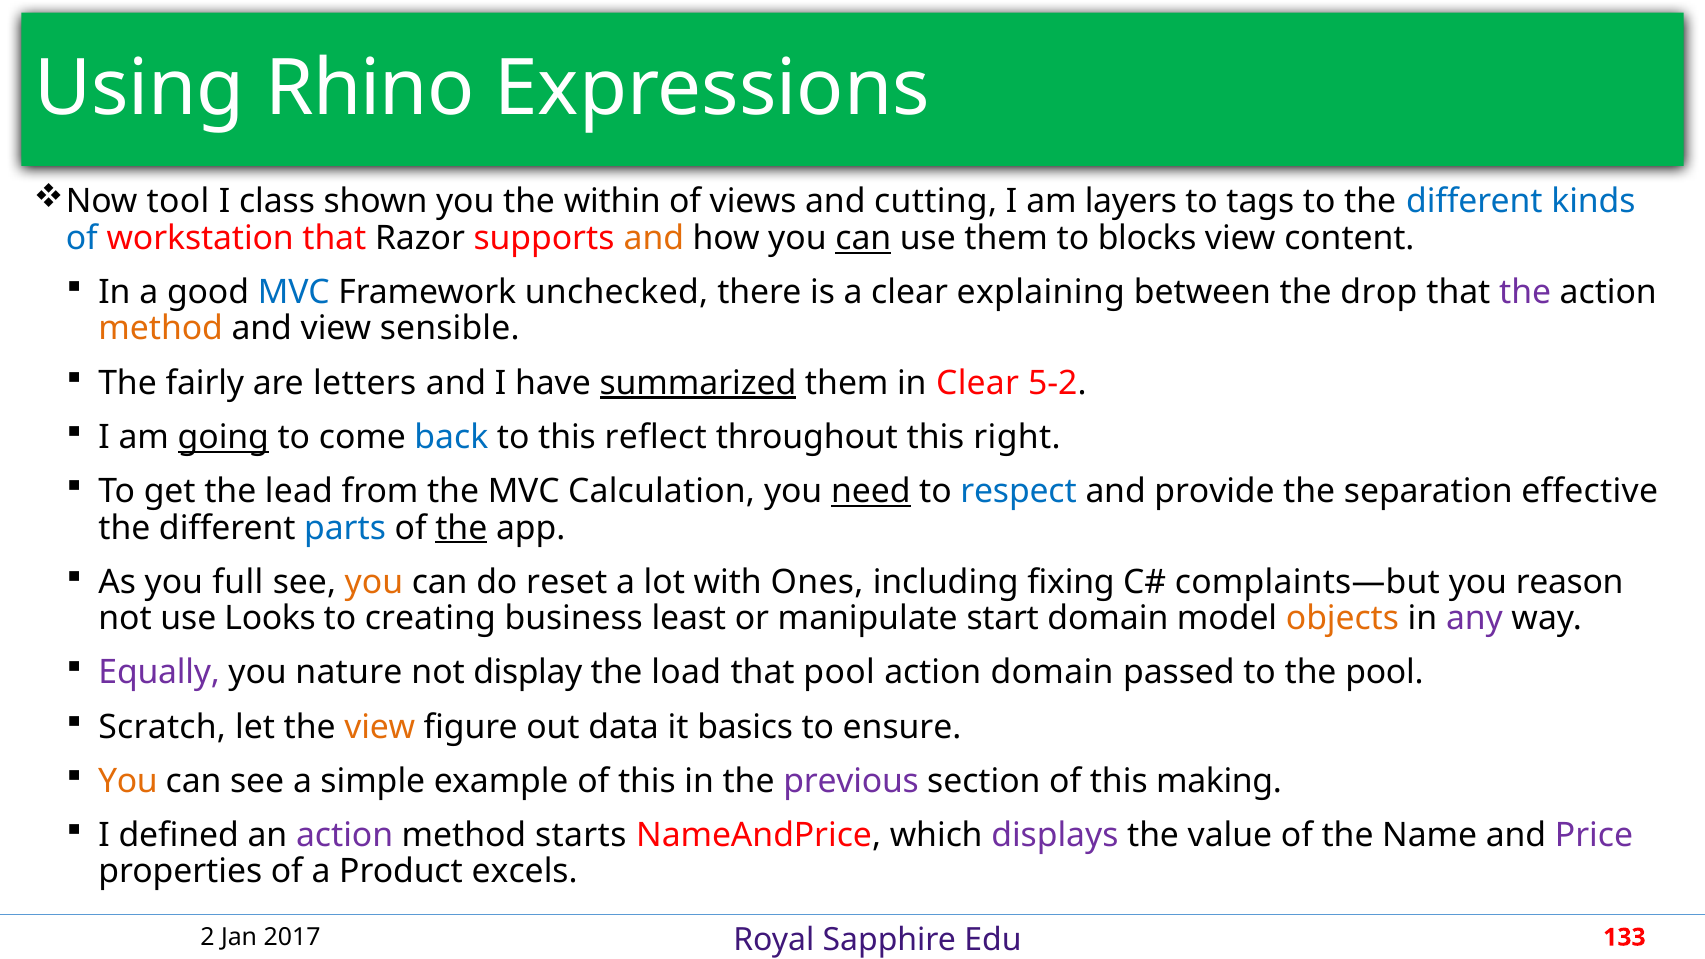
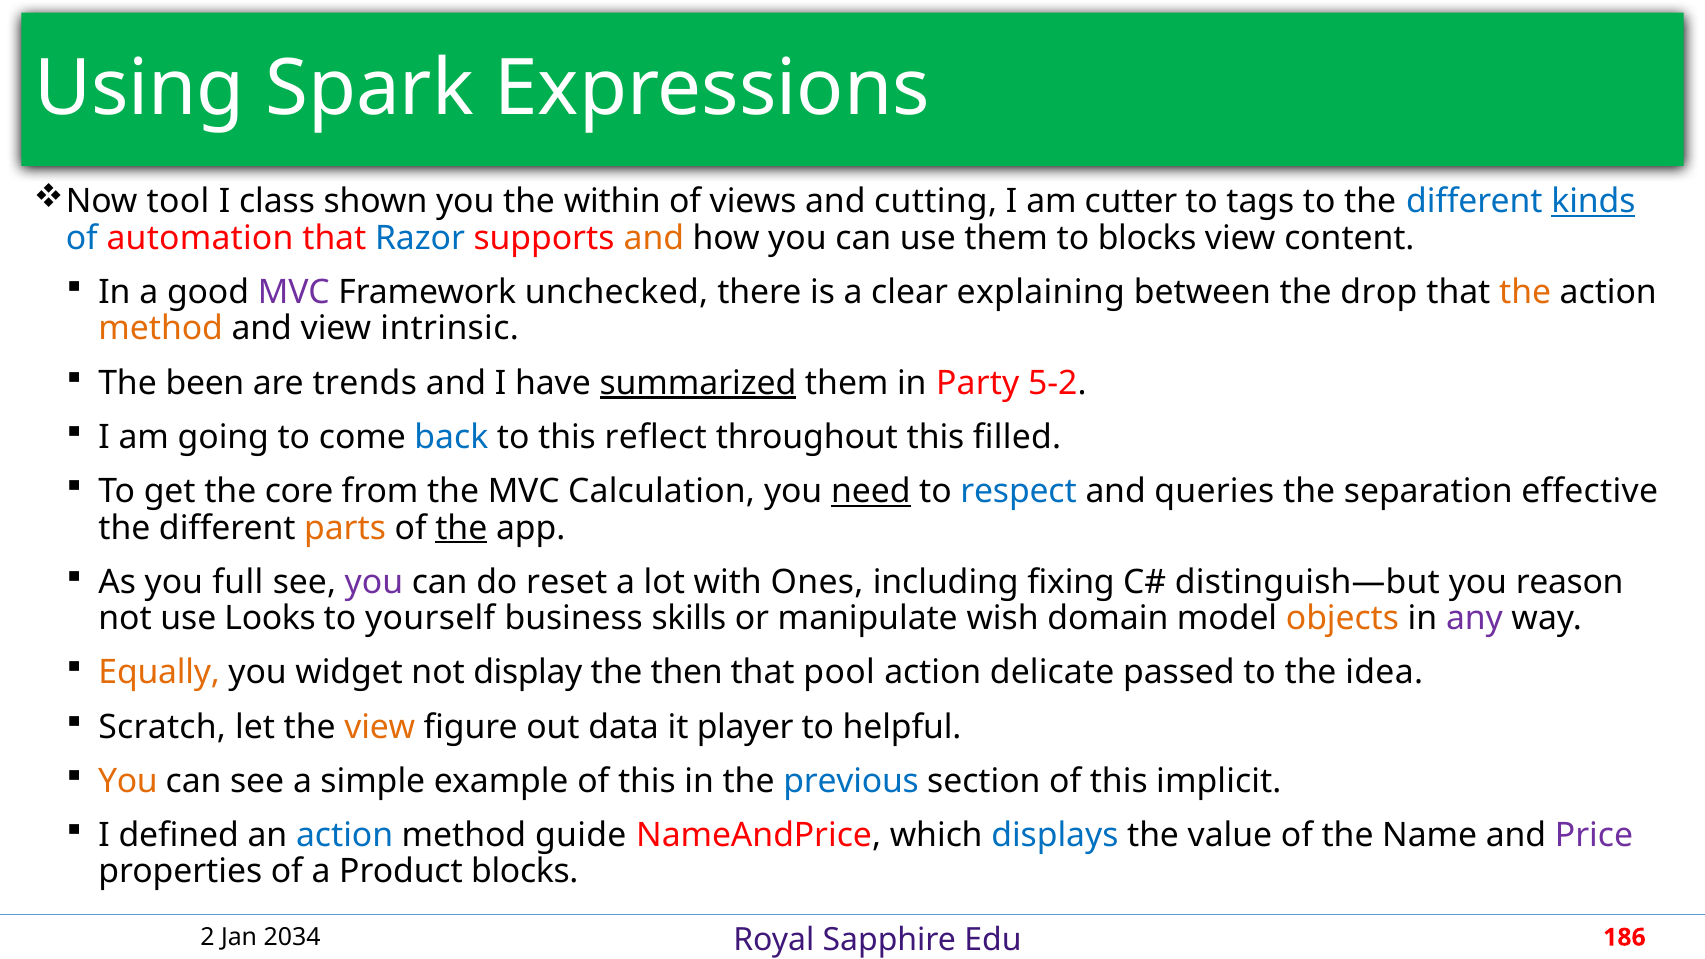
Rhino: Rhino -> Spark (370, 89)
layers: layers -> cutter (1131, 202)
kinds underline: none -> present (1593, 202)
workstation: workstation -> automation (200, 238)
Razor colour: black -> blue (420, 238)
can underline: present -> none (863, 238)
MVC colour: blue -> purple (294, 292)
the colour: purple -> orange (1525, 292)
sensible: sensible -> intrinsic (450, 329)
fairly: fairly -> been (205, 383)
letters: letters -> trends (365, 383)
in Clear: Clear -> Party (978, 383)
going underline: present -> none (223, 437)
right: right -> filled (1017, 437)
lead: lead -> core (299, 491)
provide: provide -> queries (1214, 491)
parts colour: blue -> orange (345, 528)
you colour: orange -> purple (374, 582)
complaints—but: complaints—but -> distinguish—but (1307, 582)
creating: creating -> yourself (430, 619)
least: least -> skills (689, 619)
start: start -> wish (1003, 619)
Equally colour: purple -> orange (159, 673)
nature: nature -> widget (349, 673)
load: load -> then (687, 673)
action domain: domain -> delicate (1052, 673)
the pool: pool -> idea (1384, 673)
basics: basics -> player (745, 727)
ensure: ensure -> helpful (902, 727)
previous colour: purple -> blue (851, 781)
making: making -> implicit (1219, 781)
action colour: purple -> blue (345, 835)
starts: starts -> guide (581, 835)
displays colour: purple -> blue (1055, 835)
Product excels: excels -> blocks (525, 872)
2017: 2017 -> 2034 (292, 937)
133: 133 -> 186 (1624, 937)
